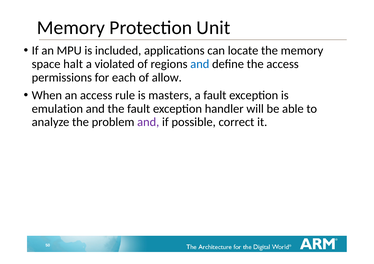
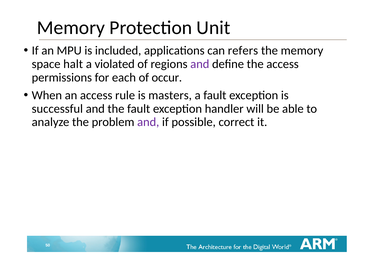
locate: locate -> refers (243, 51)
and colour: blue -> purple (200, 64)
allow: allow -> occur (167, 78)
emulation: emulation -> successful (57, 109)
